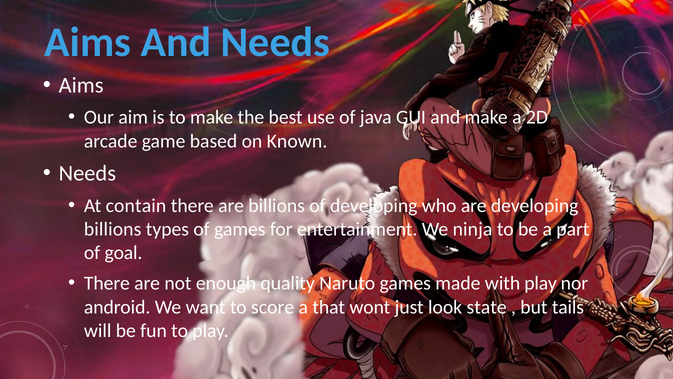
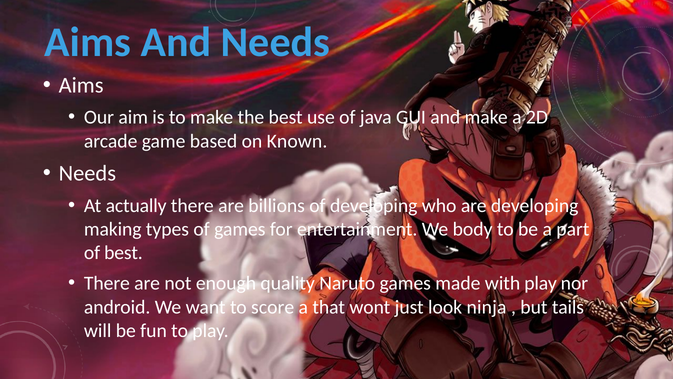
contain: contain -> actually (136, 205)
billions: billions -> making (113, 229)
ninja: ninja -> body (473, 229)
of goal: goal -> best (123, 253)
state: state -> ninja (487, 307)
